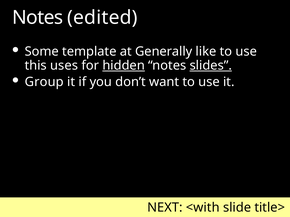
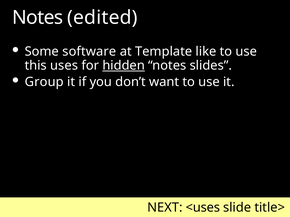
template: template -> software (89, 52)
Generally: Generally -> Template (164, 52)
slides underline: present -> none (211, 66)
<with: <with -> <uses (203, 208)
